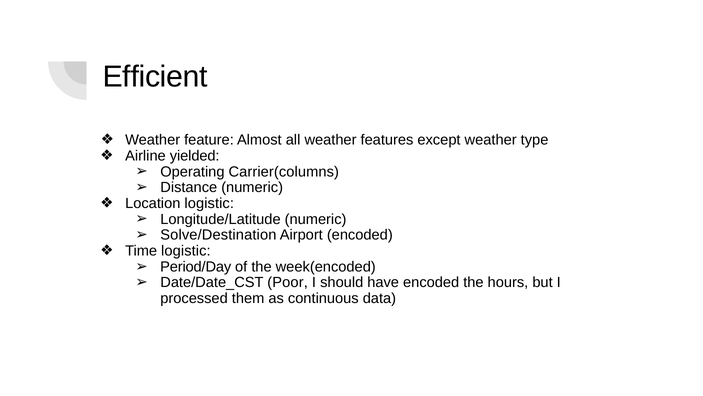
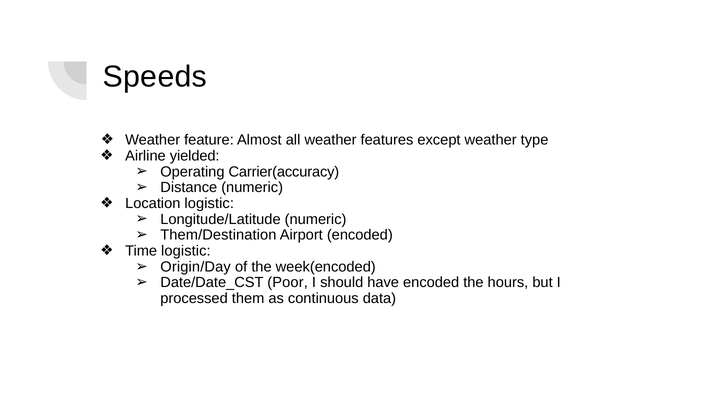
Efficient: Efficient -> Speeds (155, 76)
Carrier(columns: Carrier(columns -> Carrier(accuracy (284, 171)
Solve/Destination: Solve/Destination -> Them/Destination (218, 235)
Period/Day: Period/Day -> Origin/Day (196, 266)
